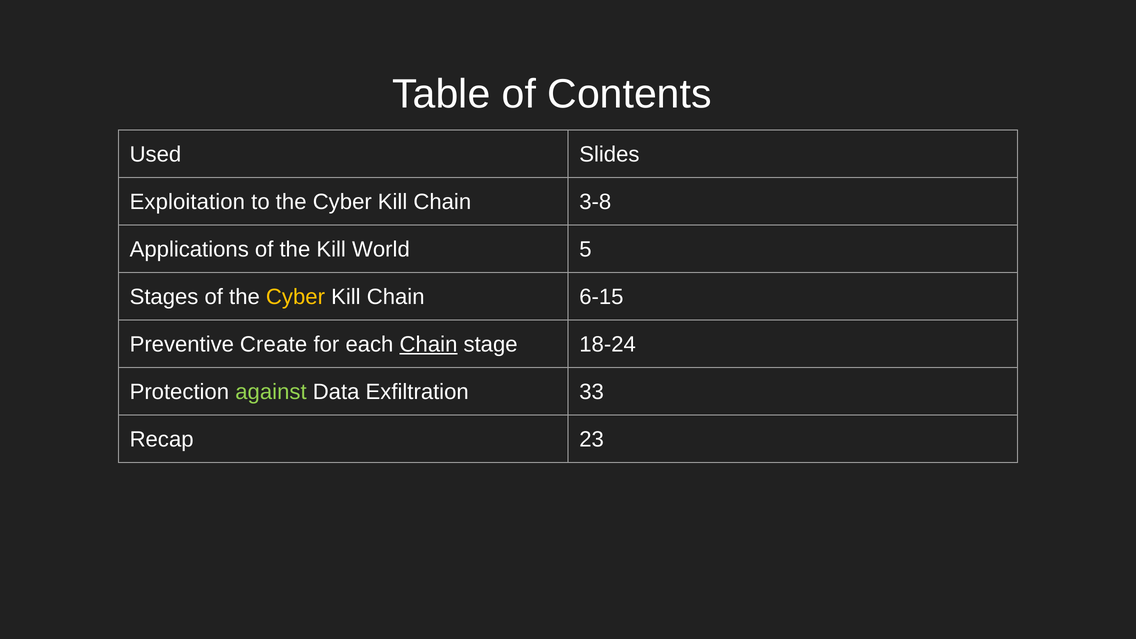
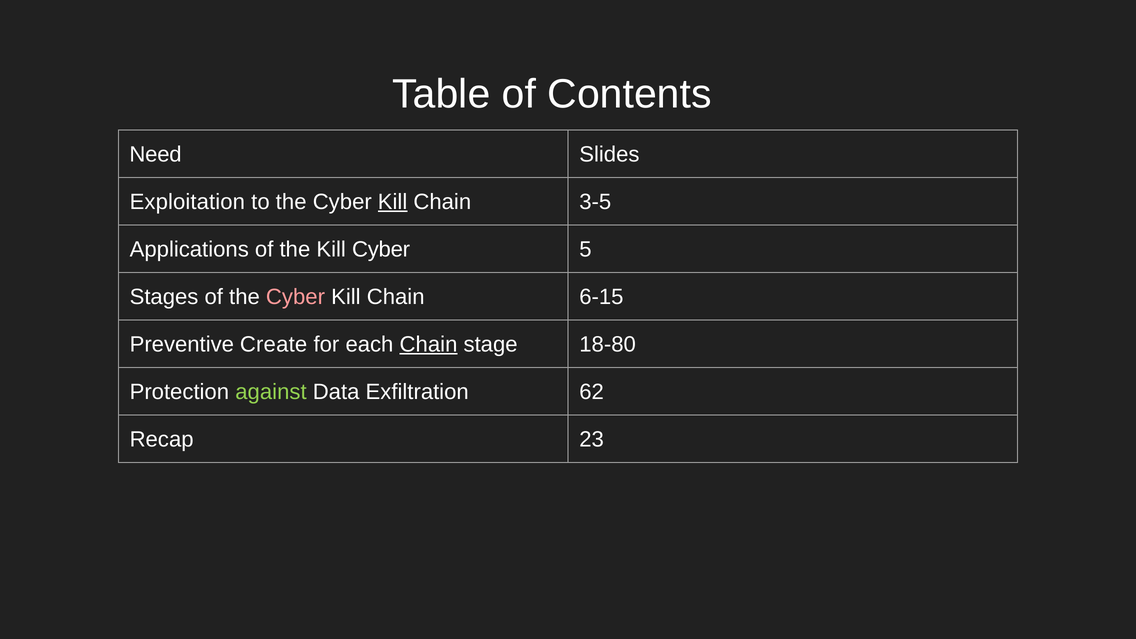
Used: Used -> Need (156, 154)
Kill underline: none -> present (393, 202)
3-8: 3-8 -> 3-5 (595, 202)
Kill World: World -> Cyber (381, 249)
Cyber colour: yellow -> pink (295, 297)
18-24: 18-24 -> 18-80 (608, 344)
33: 33 -> 62 (592, 392)
